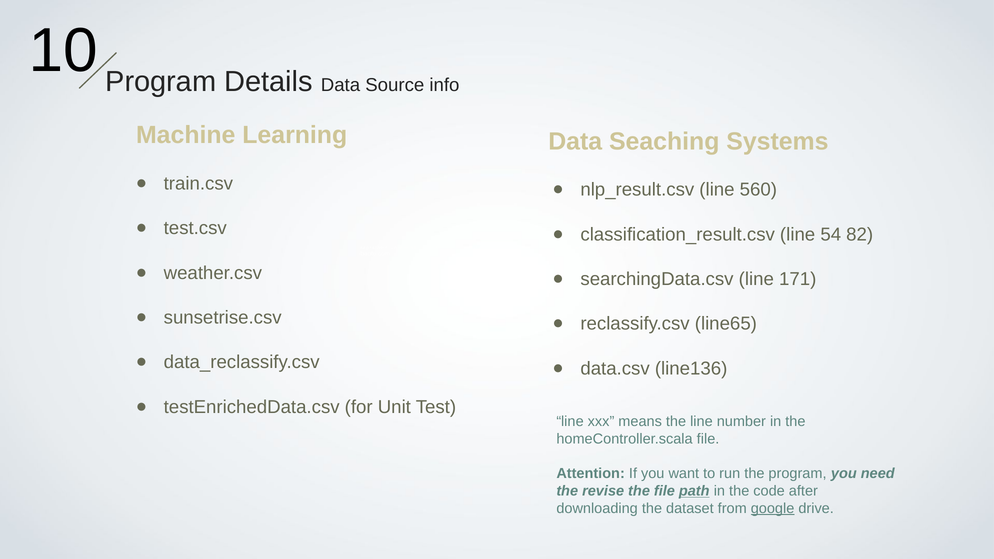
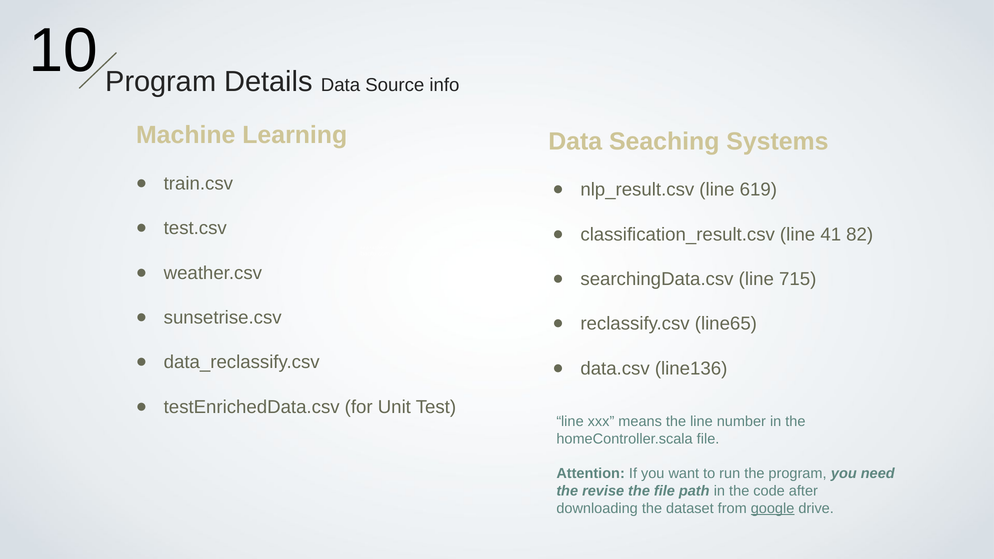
560: 560 -> 619 (758, 190)
54: 54 -> 41 (831, 234)
171: 171 -> 715 (798, 279)
path underline: present -> none (694, 491)
